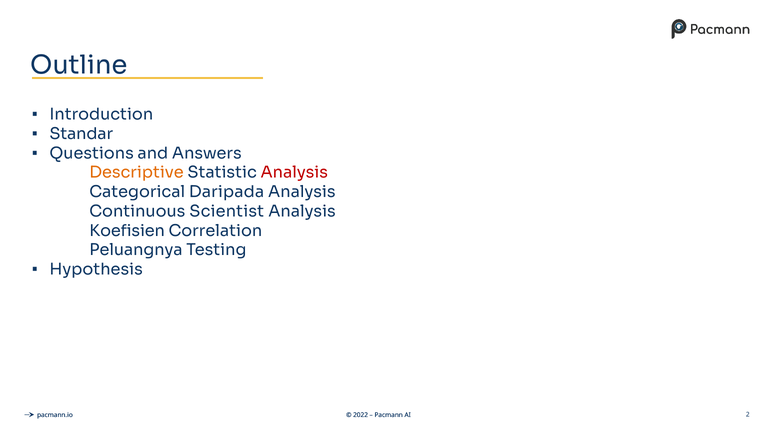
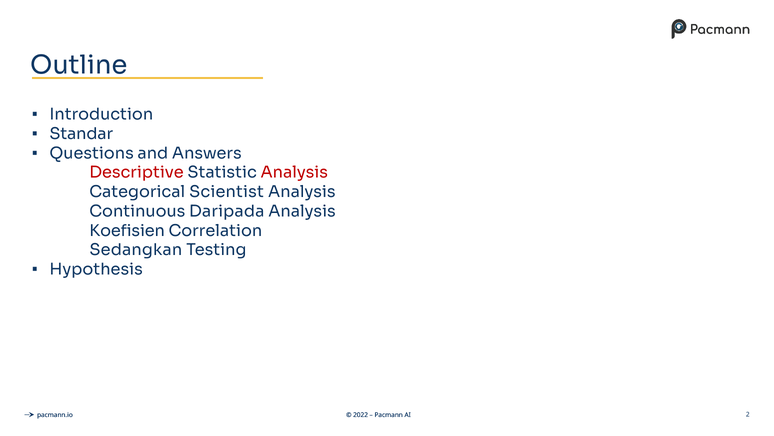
Descriptive colour: orange -> red (137, 172)
Daripada: Daripada -> Scientist (227, 192)
Scientist: Scientist -> Daripada (227, 211)
Peluangnya: Peluangnya -> Sedangkan (136, 250)
